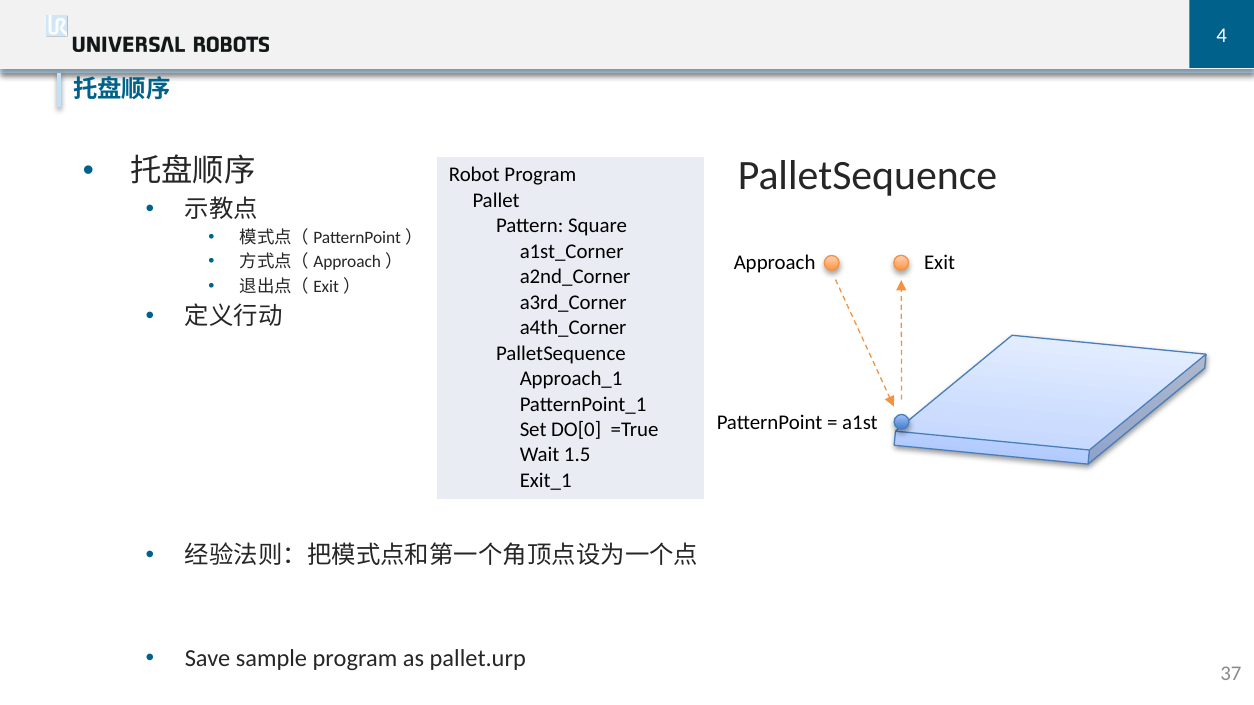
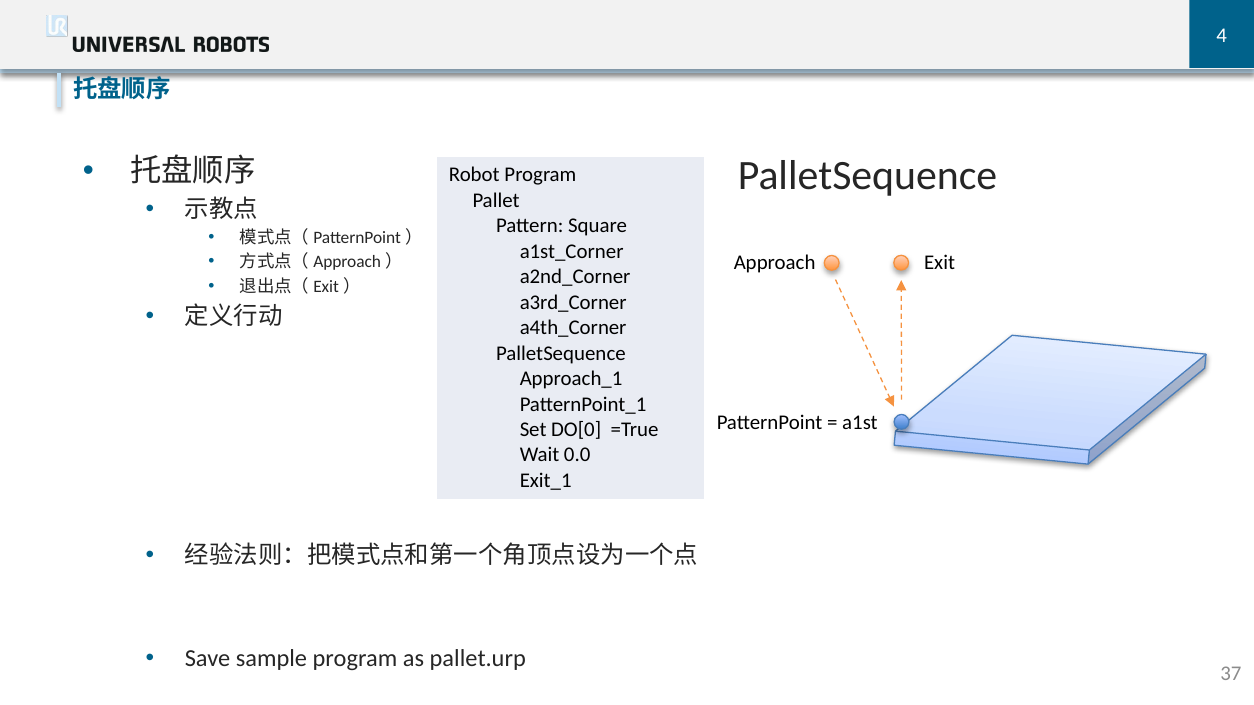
1.5: 1.5 -> 0.0 (577, 455)
